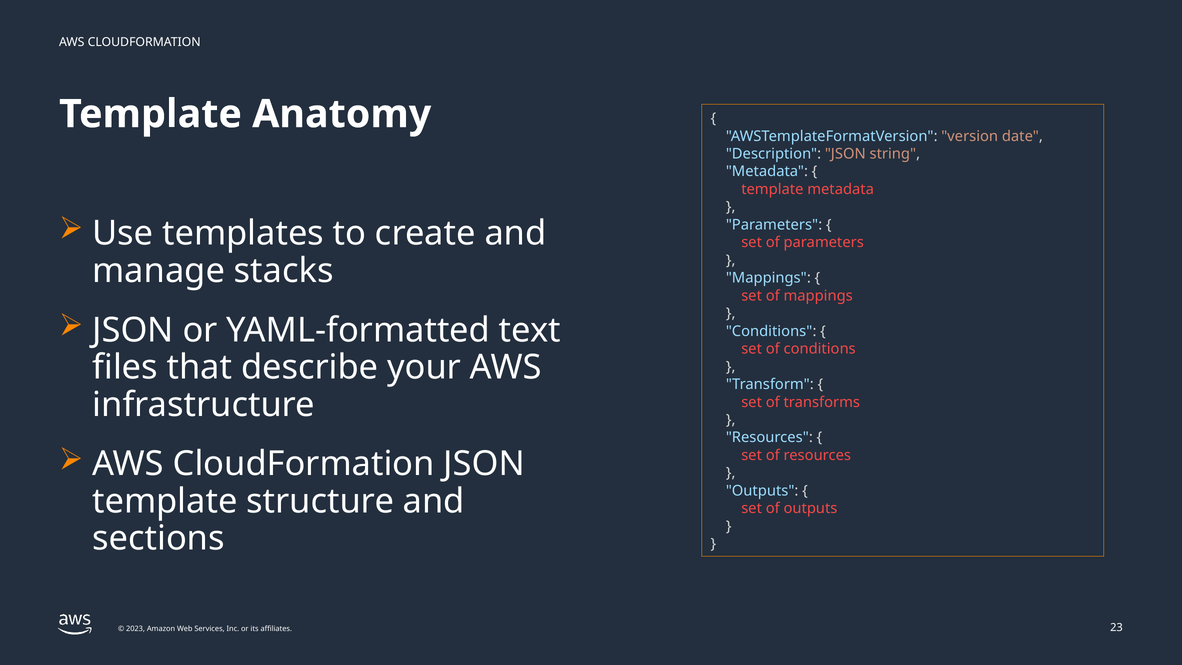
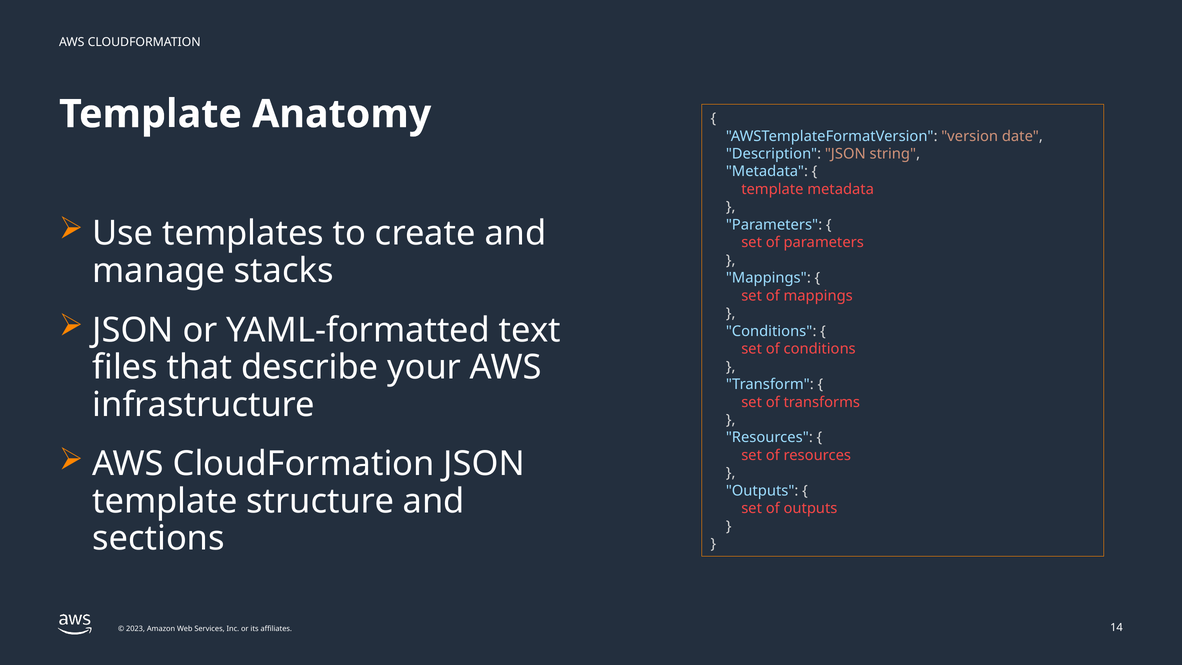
23: 23 -> 14 (1116, 627)
